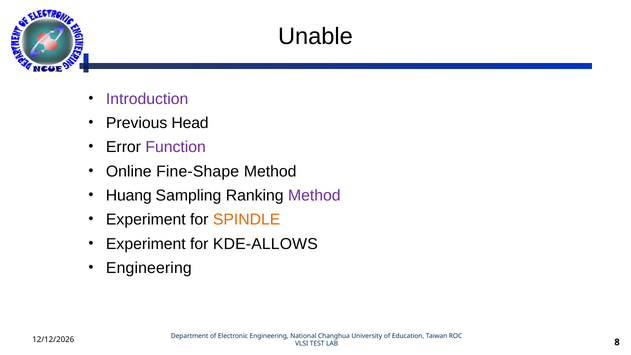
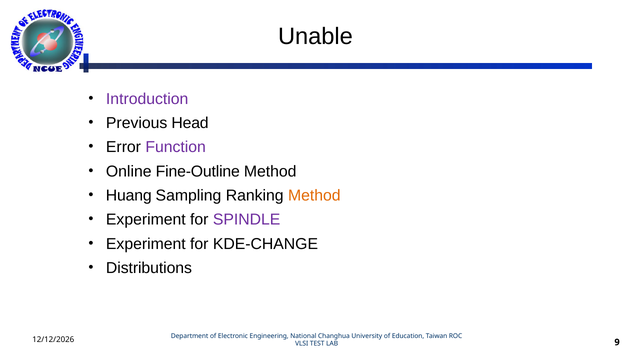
Fine-Shape: Fine-Shape -> Fine-Outline (198, 171)
Method colour: purple -> orange (314, 196)
SPINDLE colour: orange -> purple (247, 220)
KDE-ALLOWS: KDE-ALLOWS -> KDE-CHANGE (265, 244)
Engineering: Engineering -> Distributions (149, 268)
8: 8 -> 9 (617, 342)
